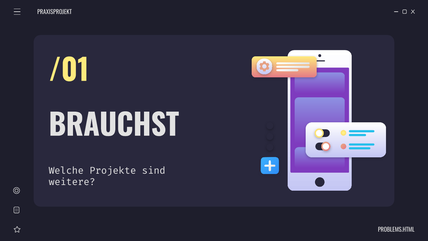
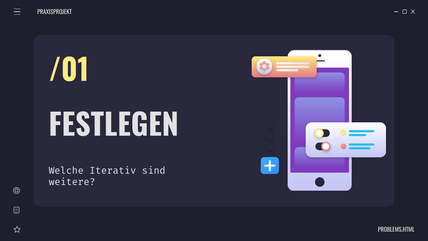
BRAUCHST: BRAUCHST -> FESTLEGEN (114, 126)
Projekte: Projekte -> Iterativ (113, 170)
